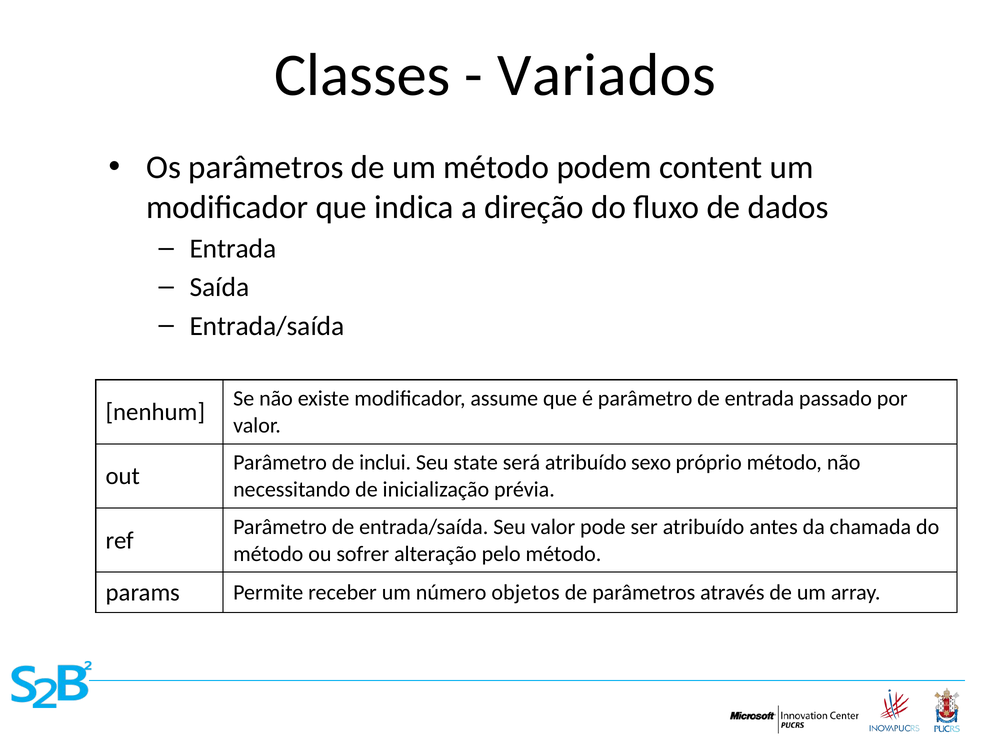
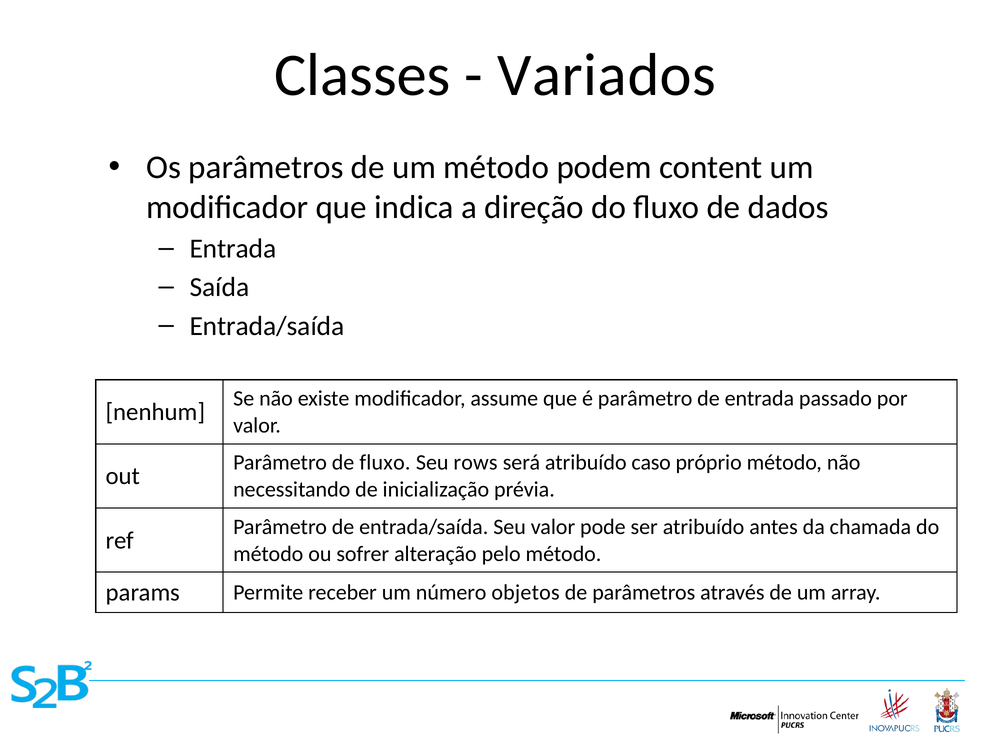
de inclui: inclui -> fluxo (385, 463)
state: state -> rows (475, 463)
sexo: sexo -> caso (651, 463)
